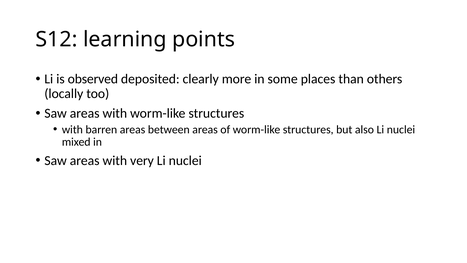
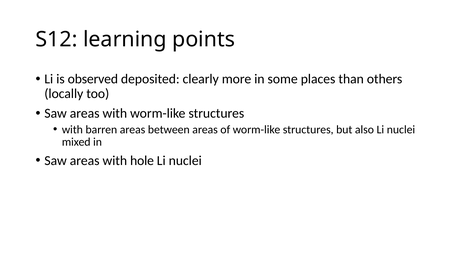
very: very -> hole (142, 160)
